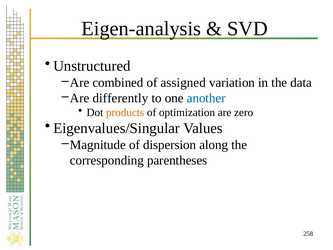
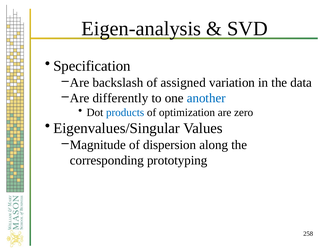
Unstructured: Unstructured -> Specification (92, 66)
combined: combined -> backslash (118, 83)
products colour: orange -> blue (125, 112)
parentheses: parentheses -> prototyping (177, 160)
